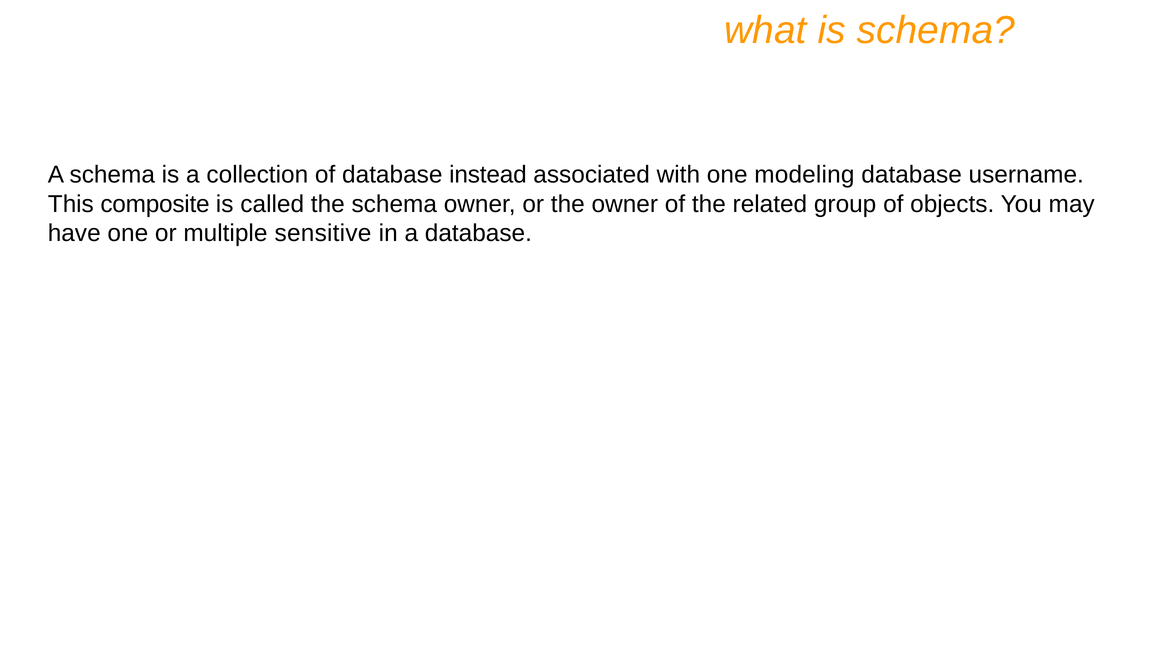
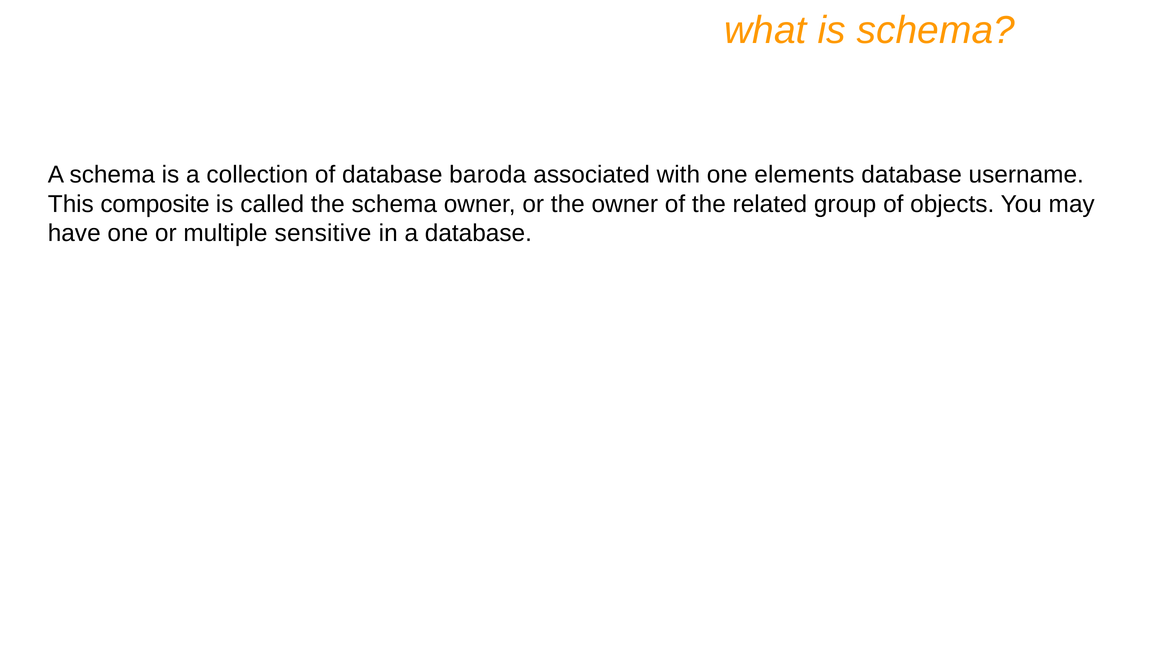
instead: instead -> baroda (488, 175)
modeling: modeling -> elements (804, 175)
